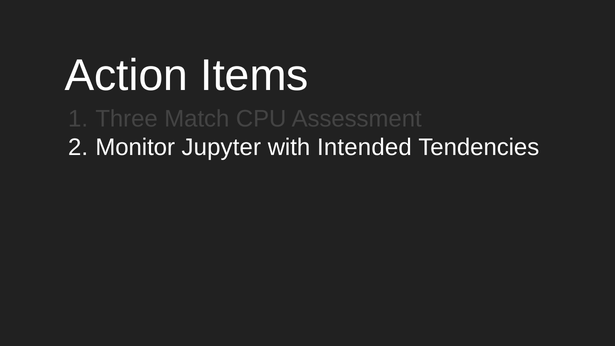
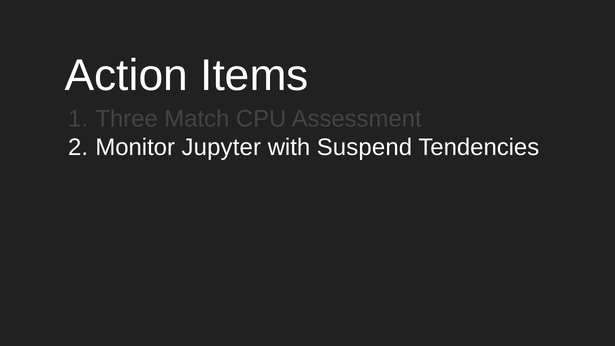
Intended: Intended -> Suspend (364, 147)
